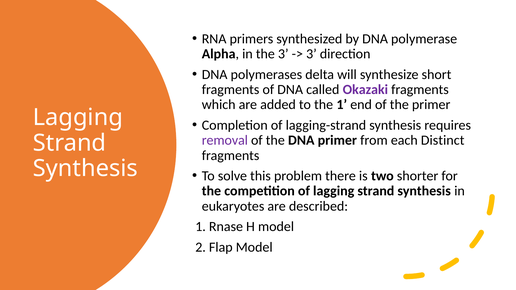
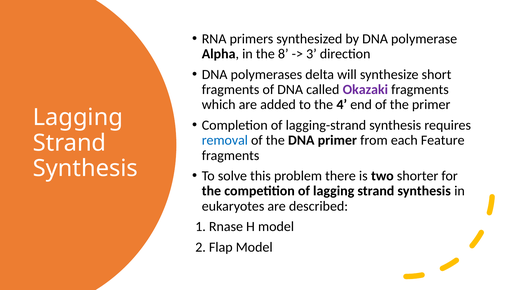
the 3: 3 -> 8 (283, 54)
the 1: 1 -> 4 (342, 105)
removal colour: purple -> blue (225, 140)
Distinct: Distinct -> Feature (443, 140)
